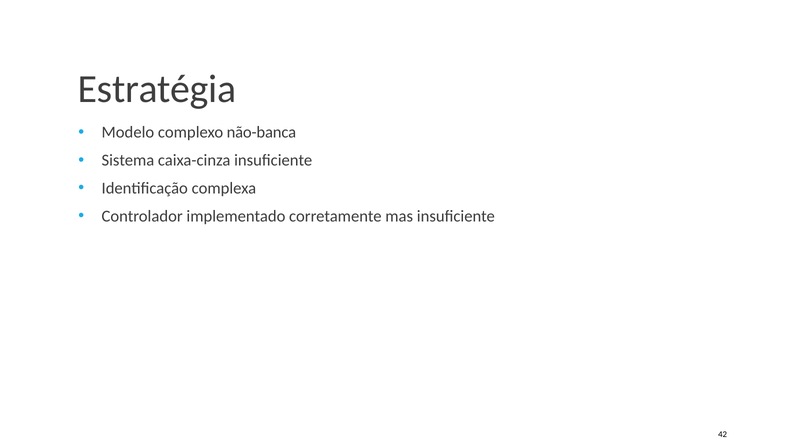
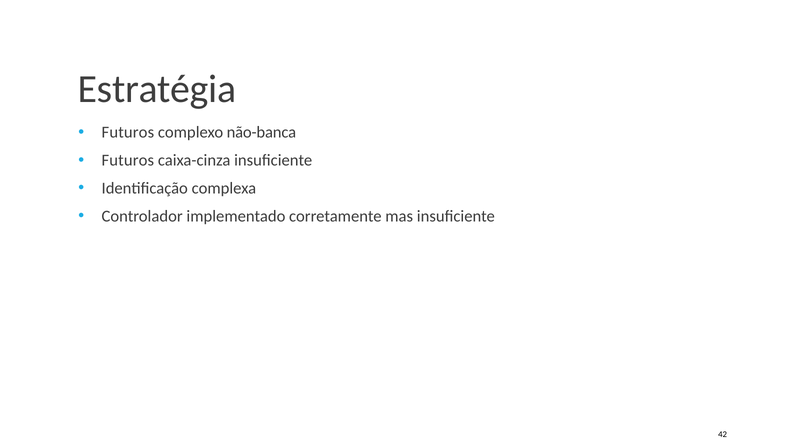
Modelo: Modelo -> Futuros (128, 133)
Sistema: Sistema -> Futuros (128, 160)
